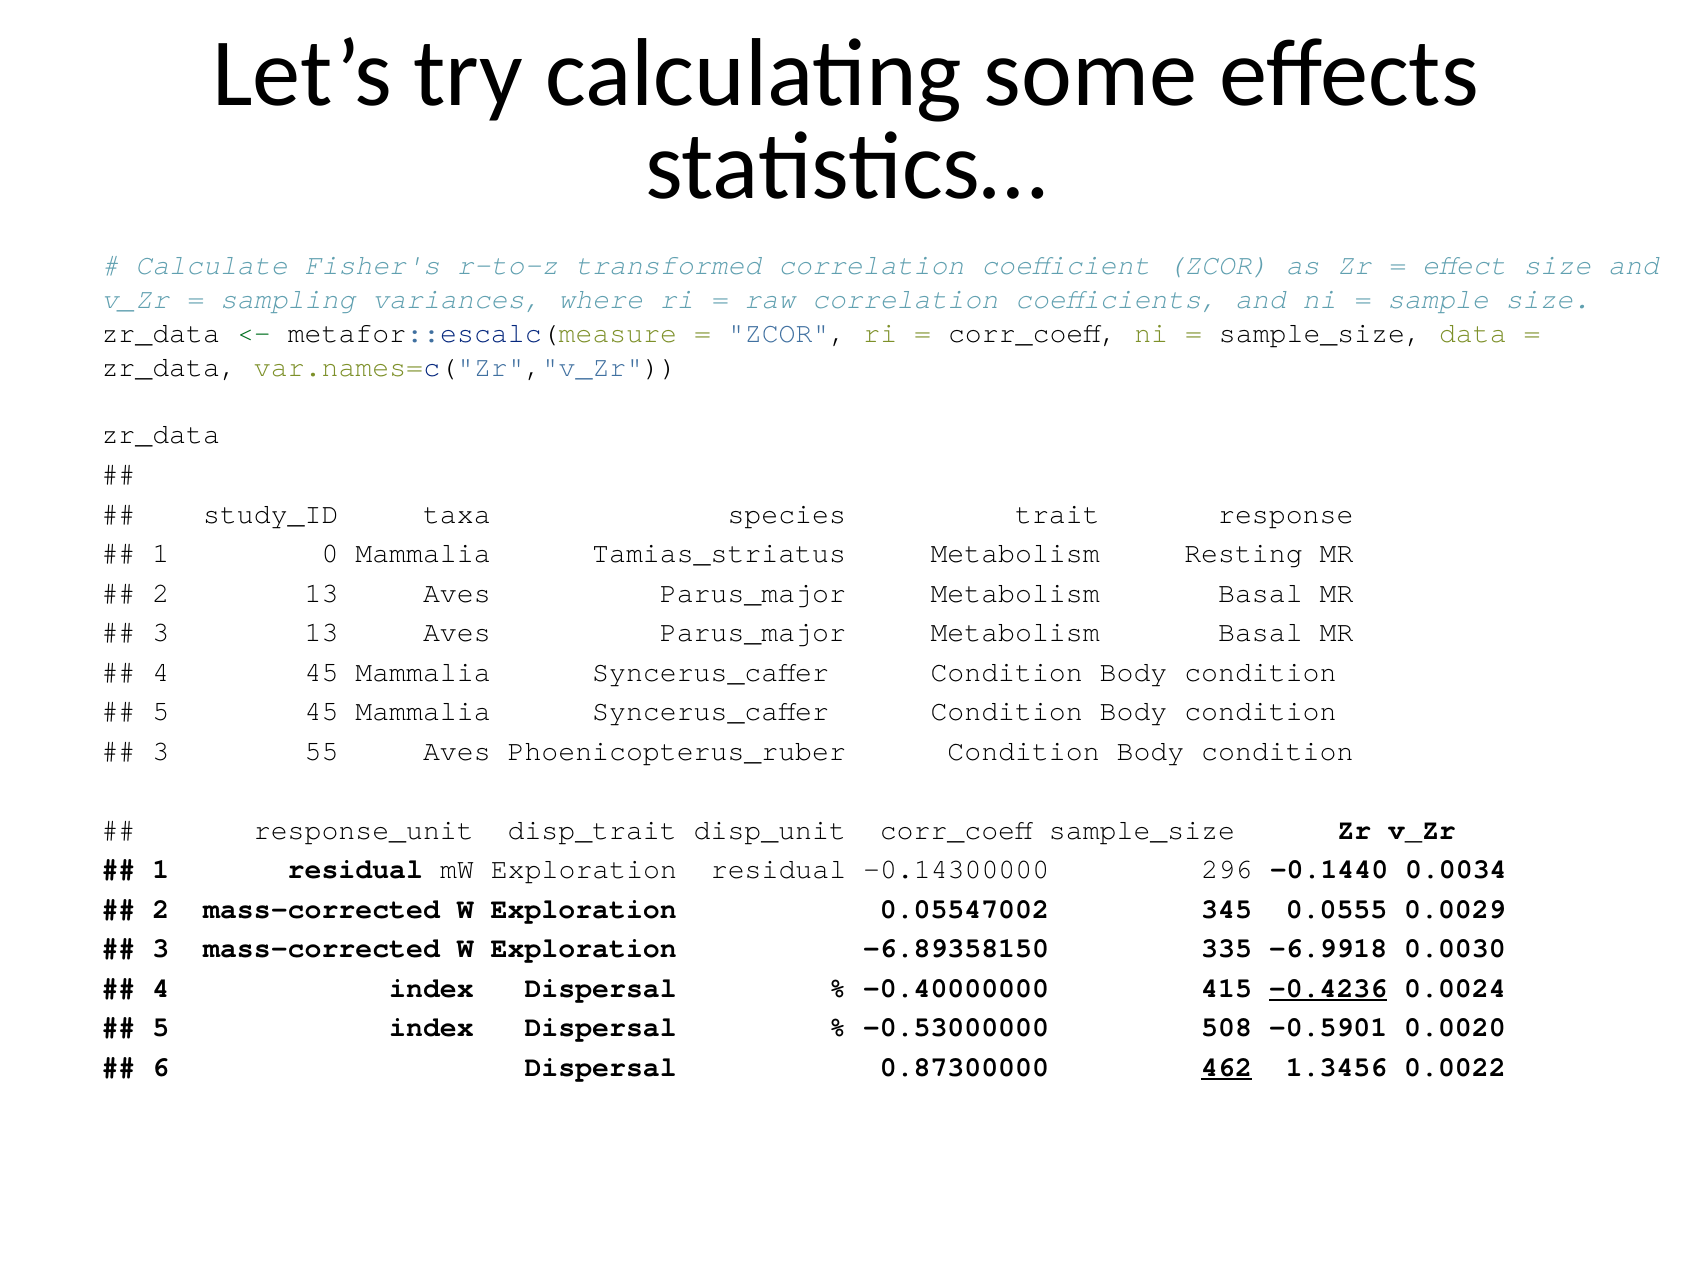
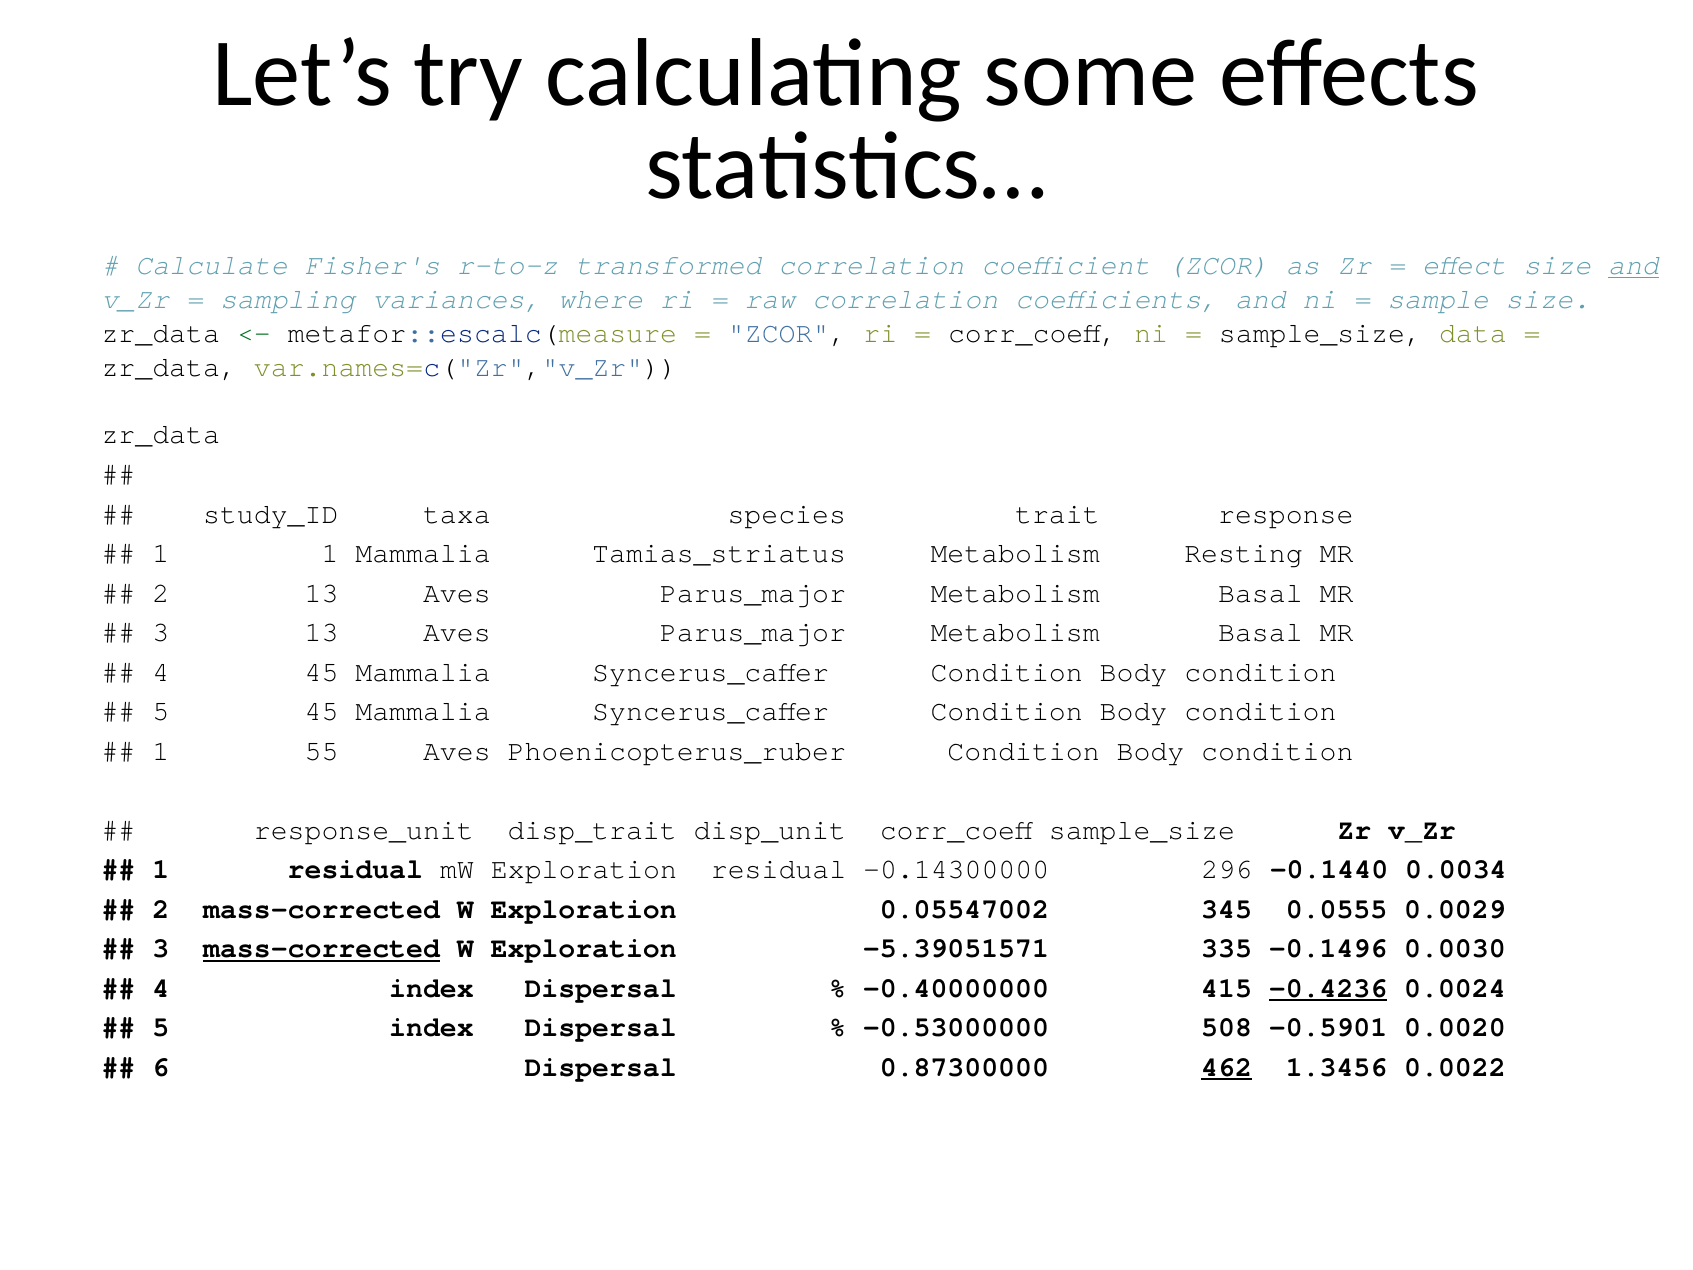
and underline: none -> present (1634, 265)
1 0: 0 -> 1 (330, 553)
3: 3 -> 1 (161, 751)
mass-corrected underline: none -> present (322, 948)
-6.89358150: -6.89358150 -> -5.39051571 (956, 948)
-6.9918: -6.9918 -> -0.1496 (1328, 948)
